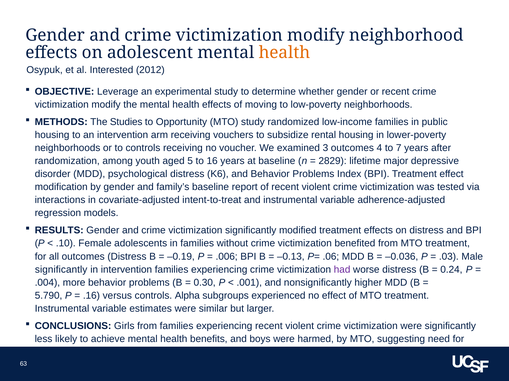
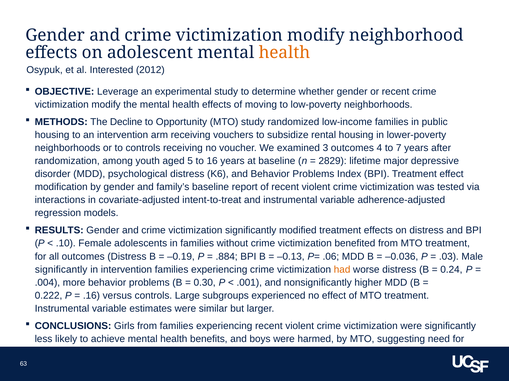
Studies: Studies -> Decline (126, 122)
.006: .006 -> .884 (227, 257)
had colour: purple -> orange (342, 270)
5.790: 5.790 -> 0.222 (49, 296)
Alpha: Alpha -> Large (187, 296)
